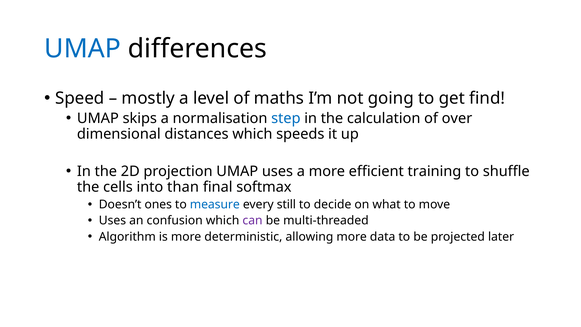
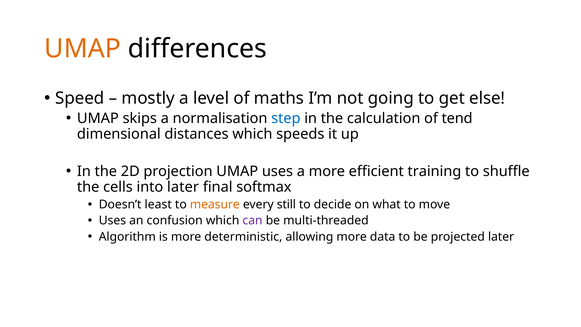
UMAP colour: blue -> orange (83, 49)
find: find -> else (487, 98)
over: over -> tend (457, 118)
into than: than -> later (183, 187)
ones: ones -> least (158, 204)
measure colour: blue -> orange (215, 204)
